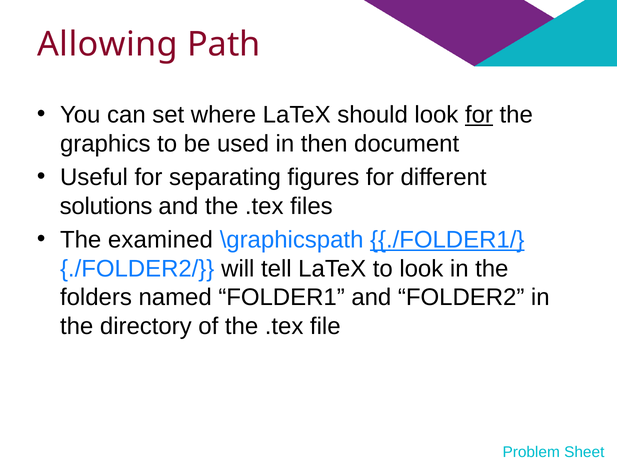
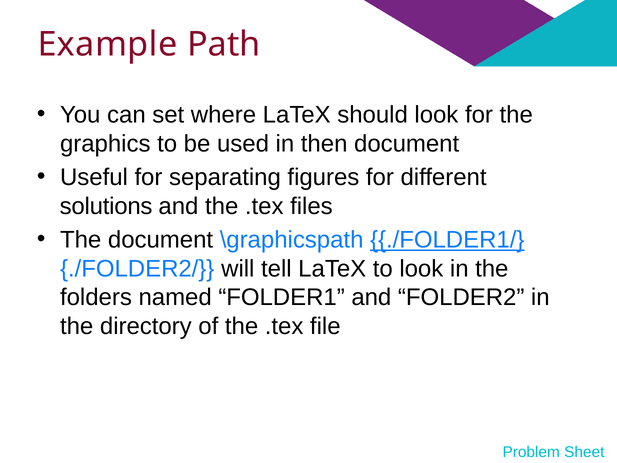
Allowing: Allowing -> Example (107, 45)
for underline: present -> none (479, 115)
The examined: examined -> document (161, 240)
